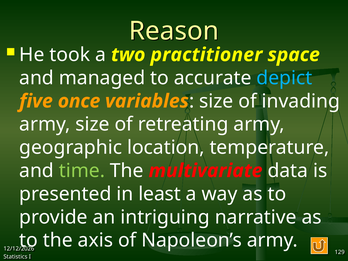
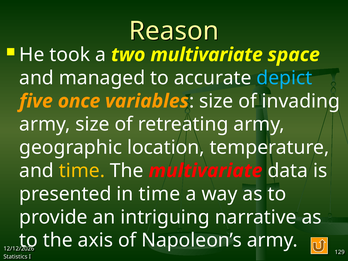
two practitioner: practitioner -> multivariate (207, 55)
time colour: light green -> yellow (82, 171)
in least: least -> time (159, 194)
